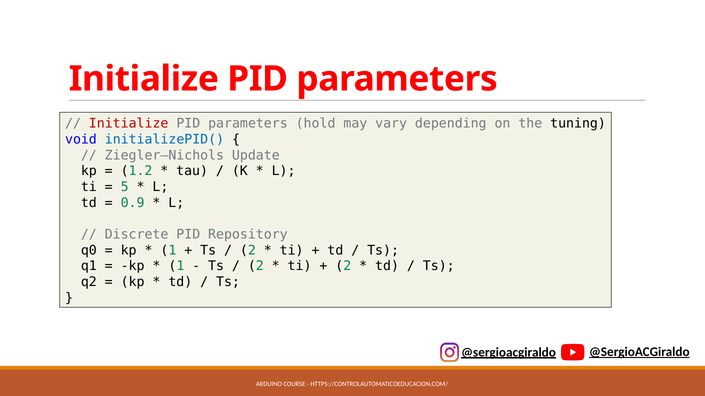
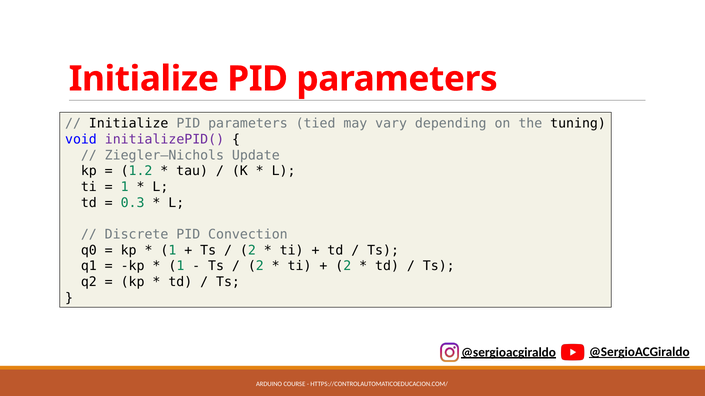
Initialize colour: red -> black (129, 124)
hold: hold -> tied (316, 124)
initializePID( colour: blue -> purple (164, 140)
5: 5 -> 1 (125, 187)
0.9: 0.9 -> 0.3 (133, 203)
Repository: Repository -> Convection (248, 235)
